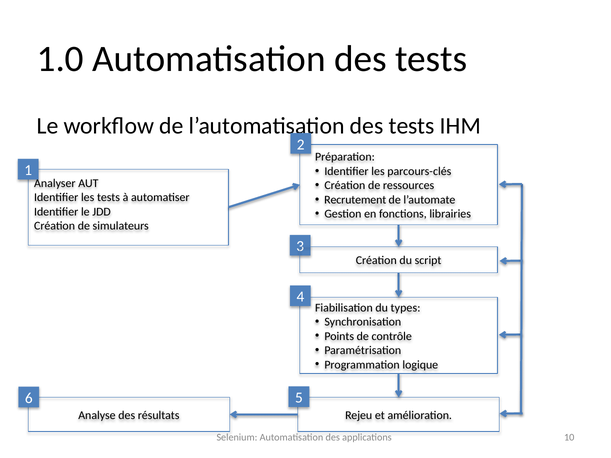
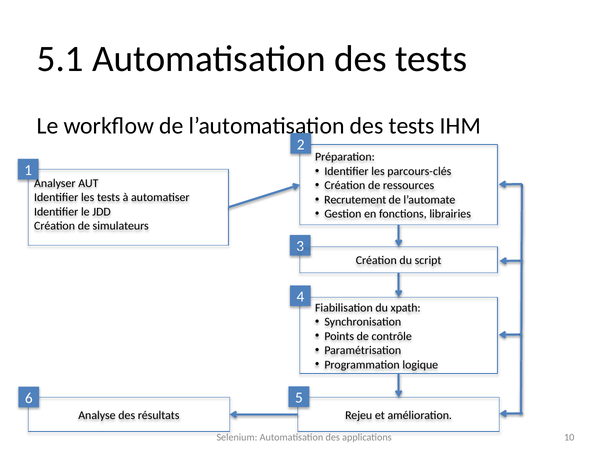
1.0: 1.0 -> 5.1 (60, 59)
types: types -> xpath (406, 308)
